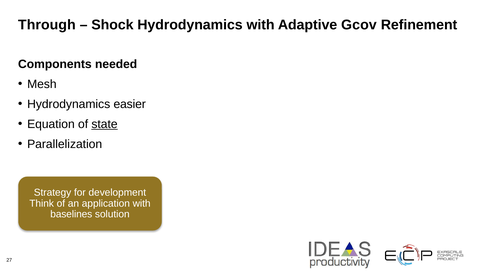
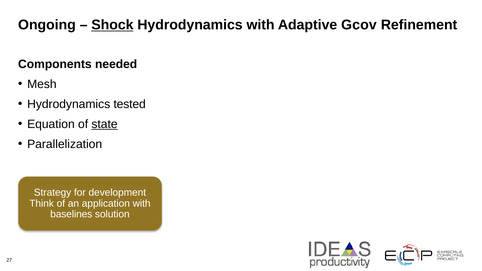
Through: Through -> Ongoing (47, 25)
Shock underline: none -> present (112, 25)
easier: easier -> tested (130, 104)
